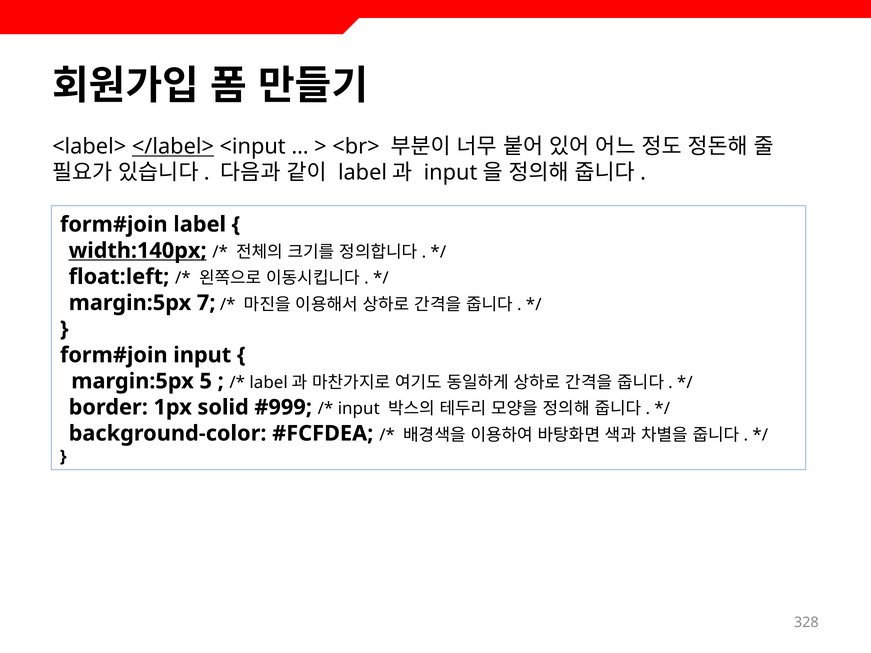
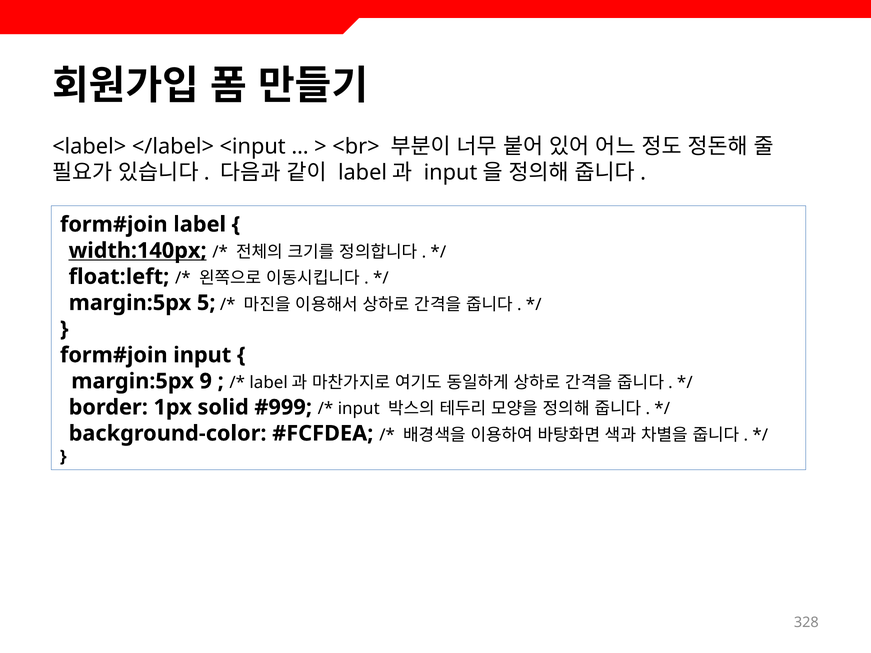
</label> underline: present -> none (173, 147)
7: 7 -> 5 (206, 303)
5: 5 -> 9 (206, 381)
